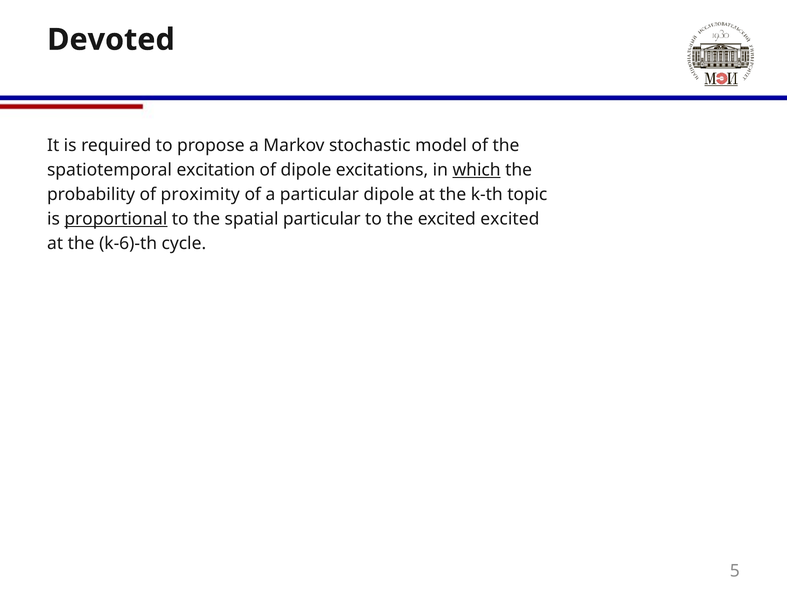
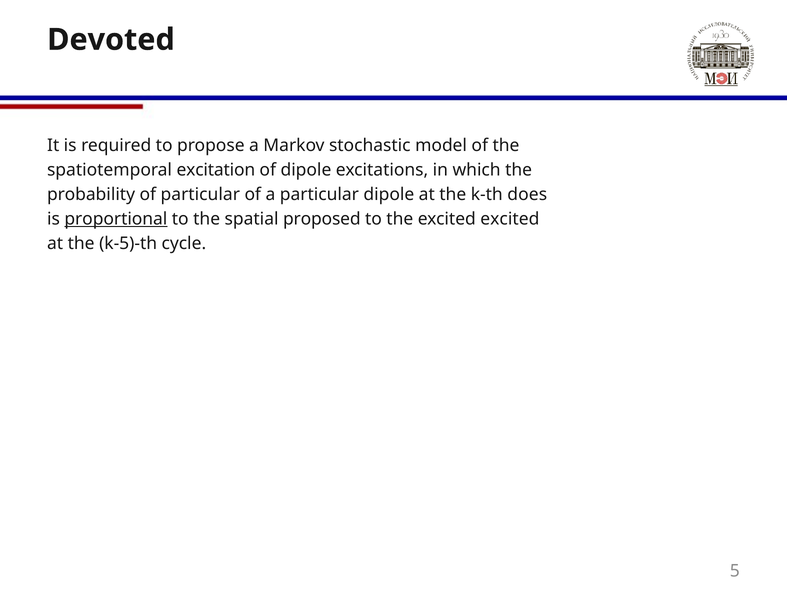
which underline: present -> none (477, 170)
of proximity: proximity -> particular (200, 194)
topic: topic -> does (527, 194)
spatial particular: particular -> proposed (322, 219)
k-6)-th: k-6)-th -> k-5)-th (128, 243)
